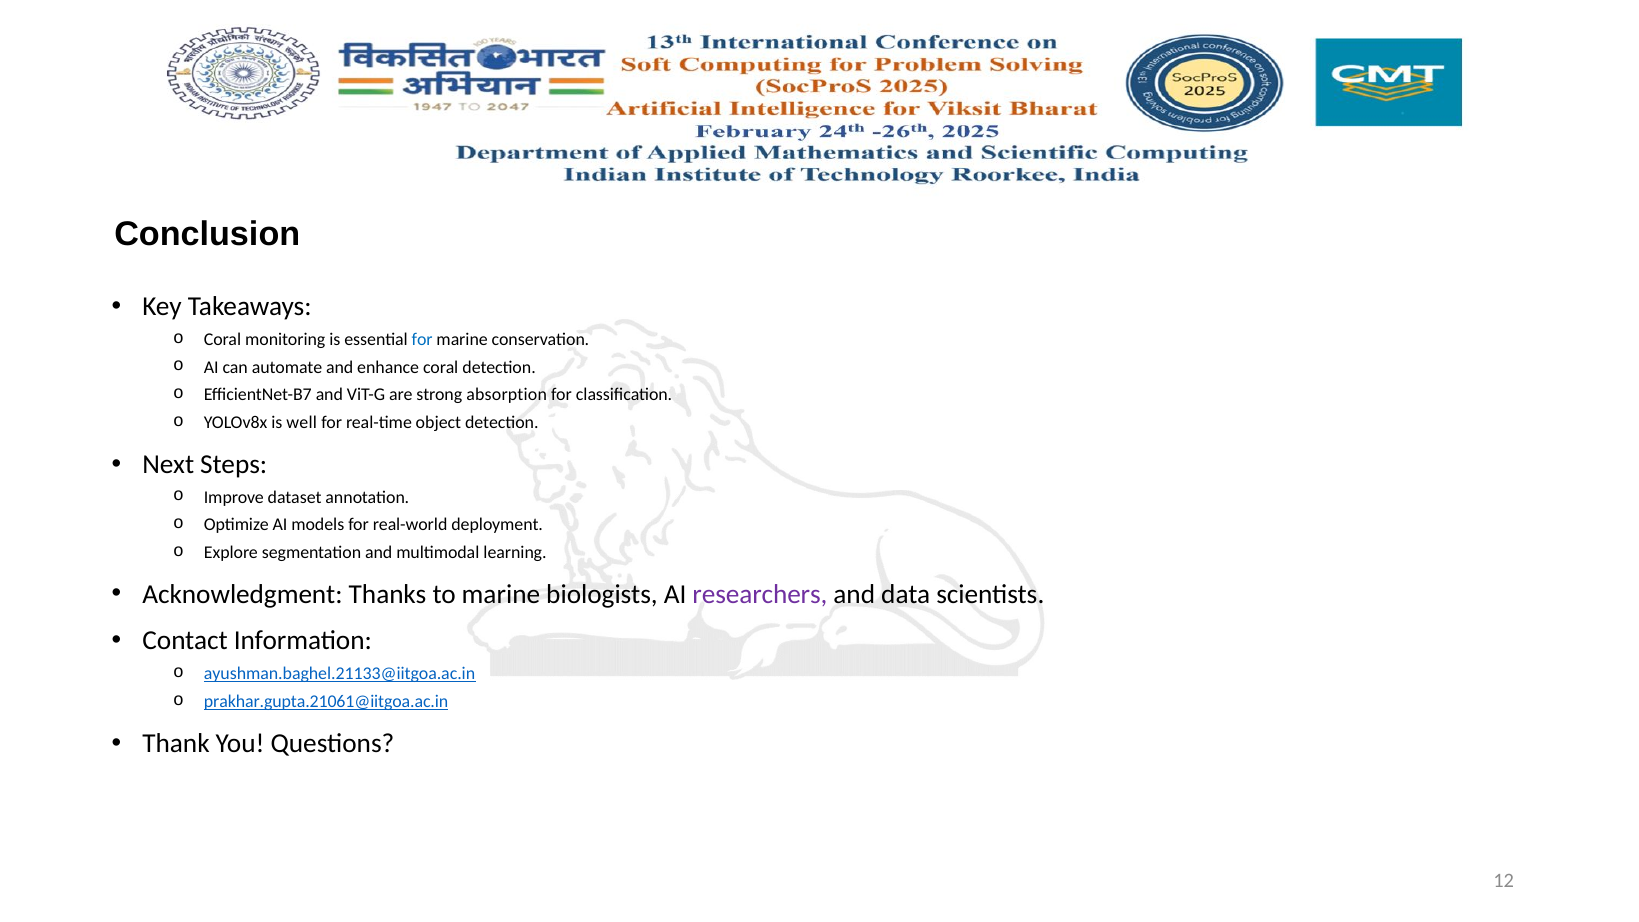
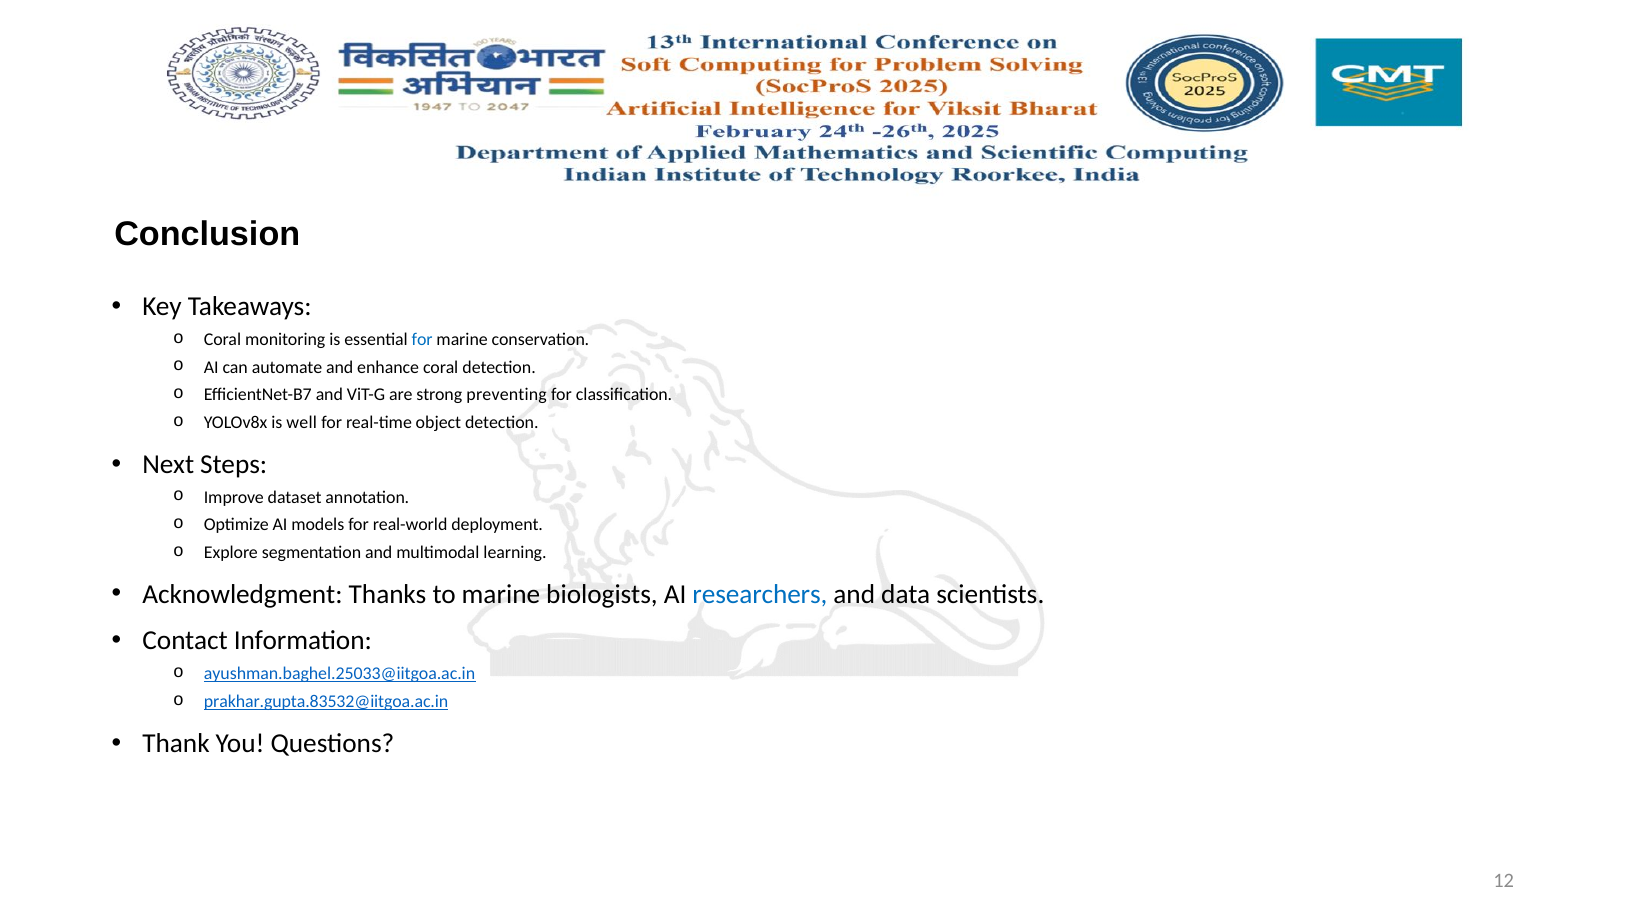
absorption: absorption -> preventing (507, 395)
researchers colour: purple -> blue (760, 594)
ayushman.baghel.21133@iitgoa.ac.in: ayushman.baghel.21133@iitgoa.ac.in -> ayushman.baghel.25033@iitgoa.ac.in (340, 674)
prakhar.gupta.21061@iitgoa.ac.in: prakhar.gupta.21061@iitgoa.ac.in -> prakhar.gupta.83532@iitgoa.ac.in (326, 702)
